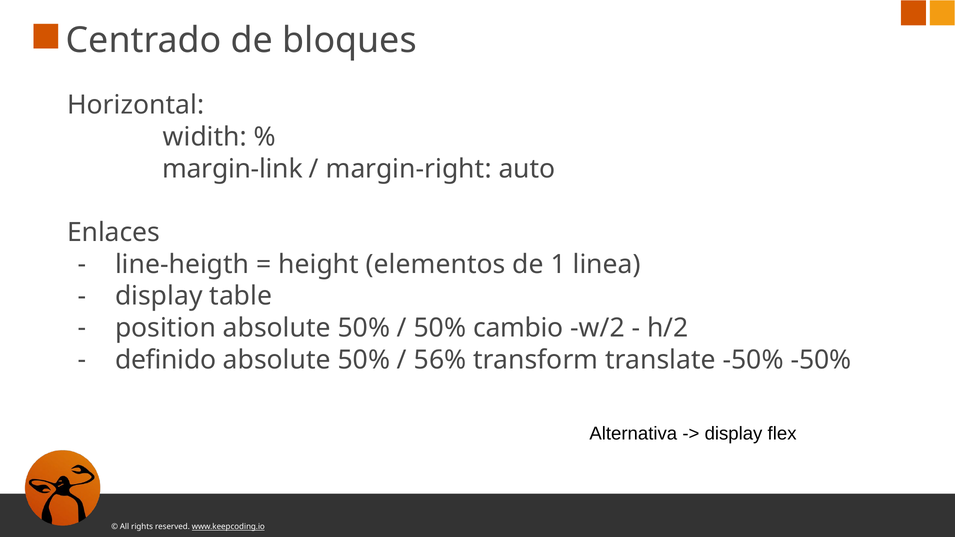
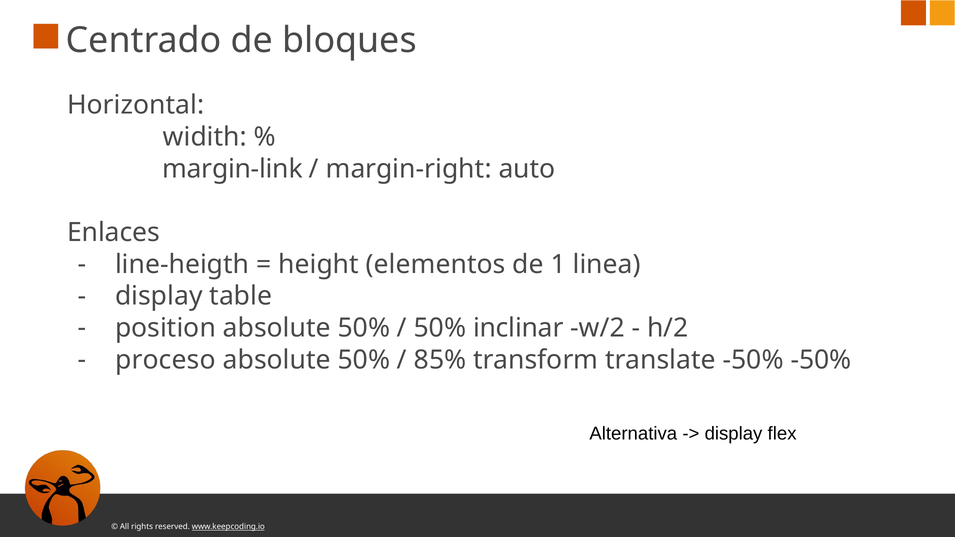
cambio: cambio -> inclinar (518, 328)
definido: definido -> proceso (165, 360)
56%: 56% -> 85% (440, 360)
